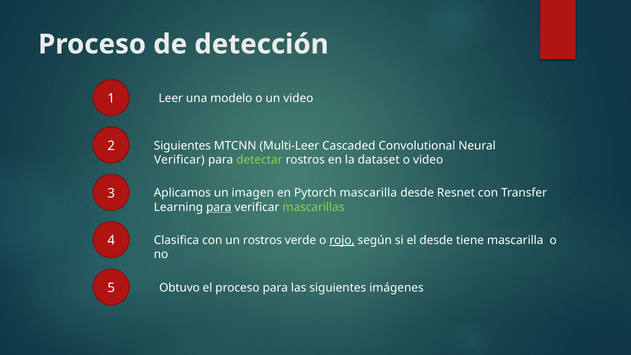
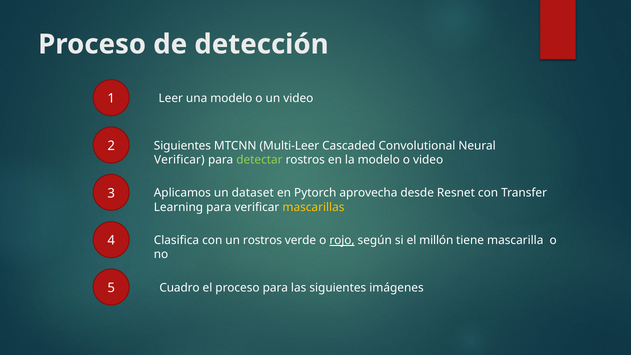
la dataset: dataset -> modelo (379, 160)
imagen: imagen -> dataset (253, 193)
Pytorch mascarilla: mascarilla -> aprovecha (368, 193)
para underline: present -> none (219, 207)
mascarillas colour: light green -> yellow (313, 207)
el desde: desde -> millón (436, 240)
Obtuvo: Obtuvo -> Cuadro (180, 288)
